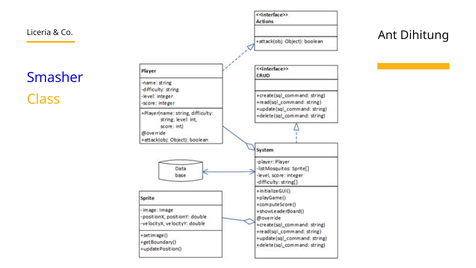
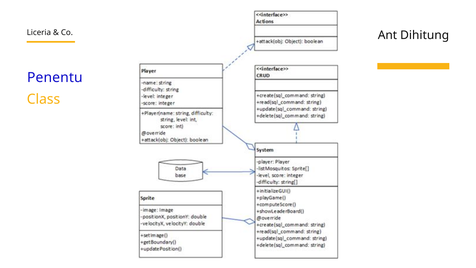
Smasher: Smasher -> Penentu (55, 78)
